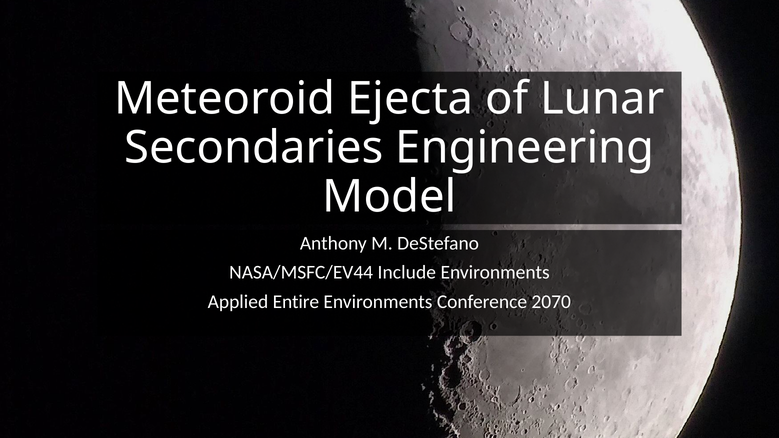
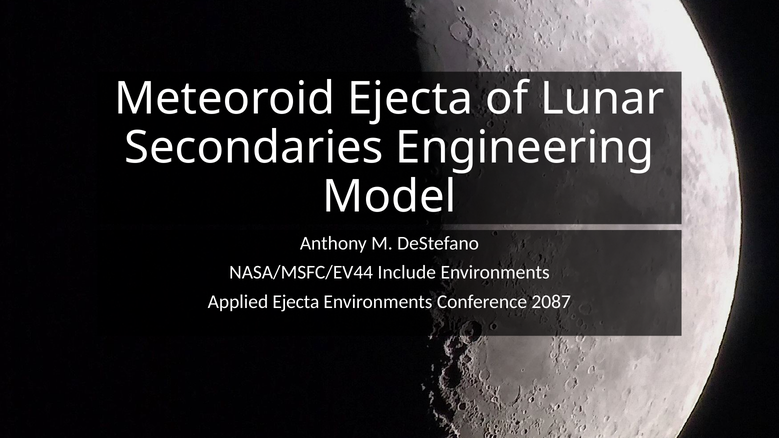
Applied Entire: Entire -> Ejecta (296, 302)
2070: 2070 -> 2087 (551, 302)
